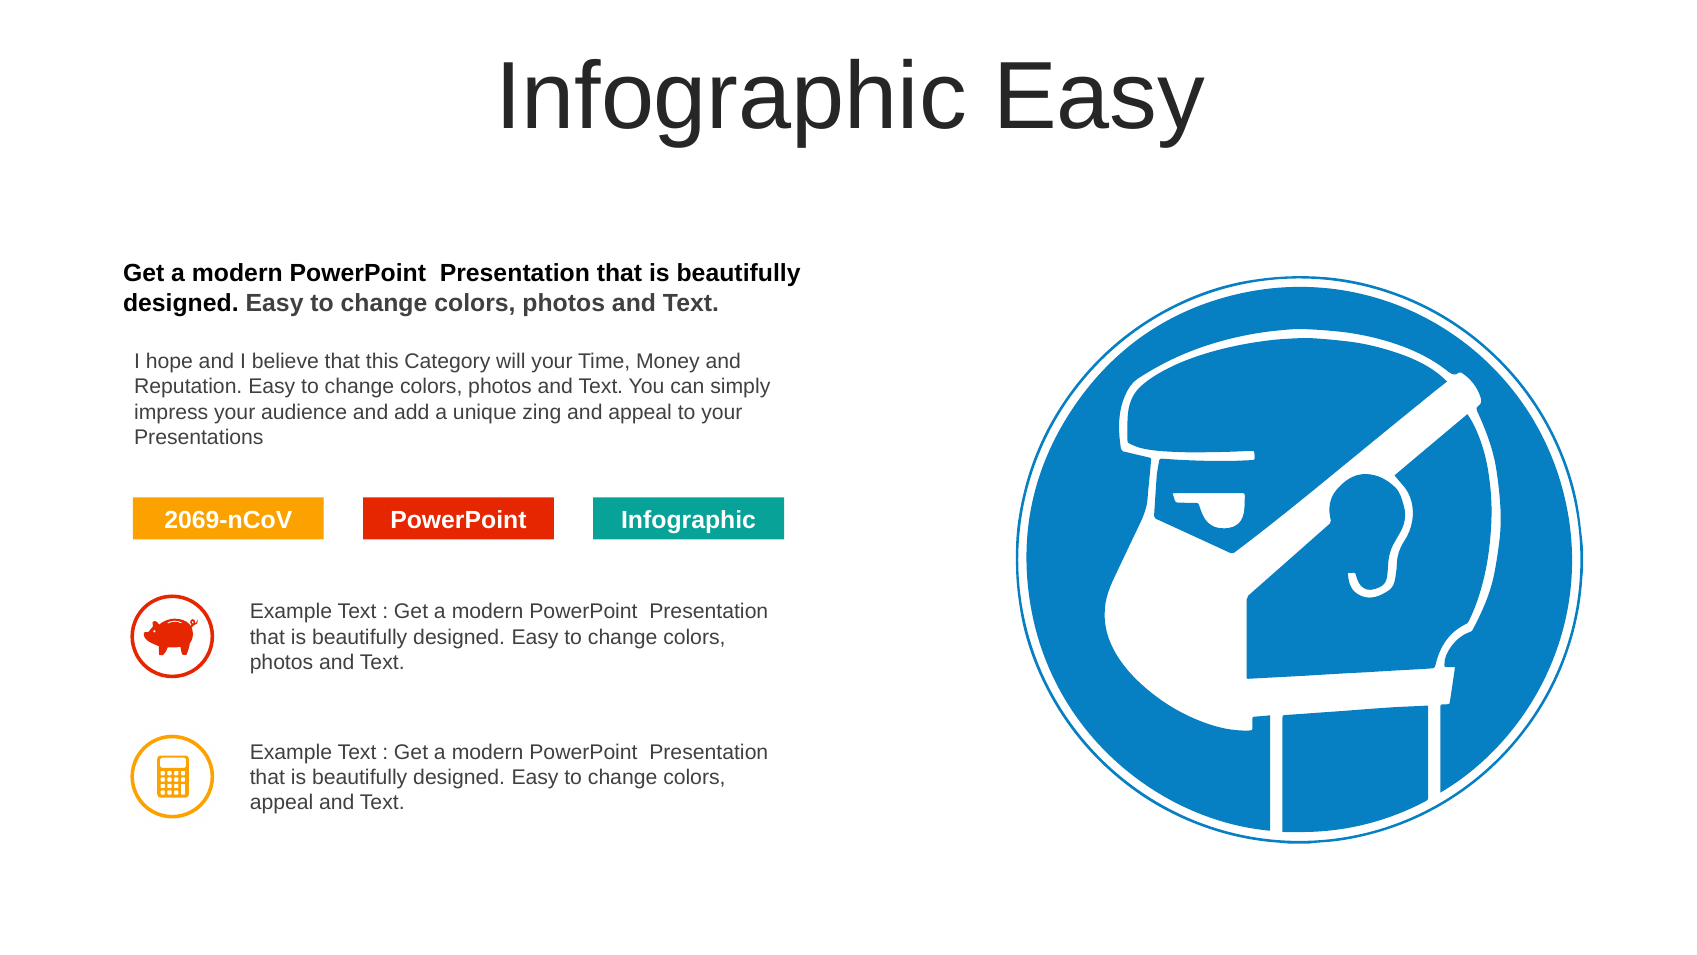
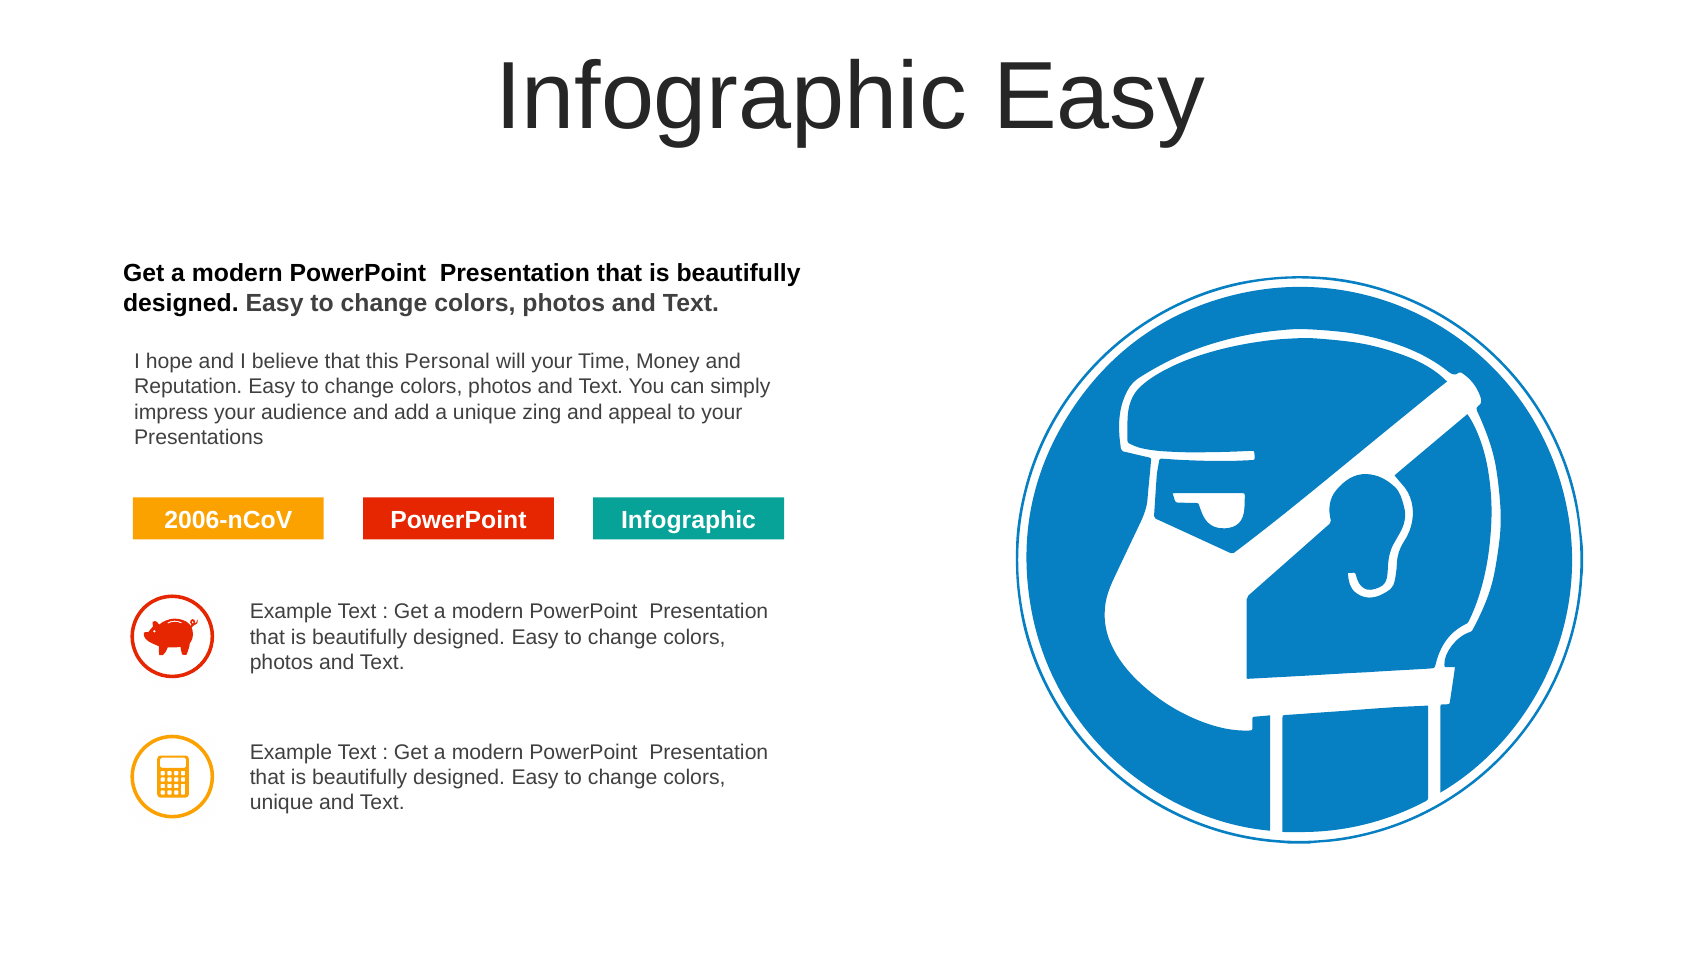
Category: Category -> Personal (447, 361)
2069-nCoV: 2069-nCoV -> 2006-nCoV (228, 520)
appeal: appeal -> unique (282, 803)
